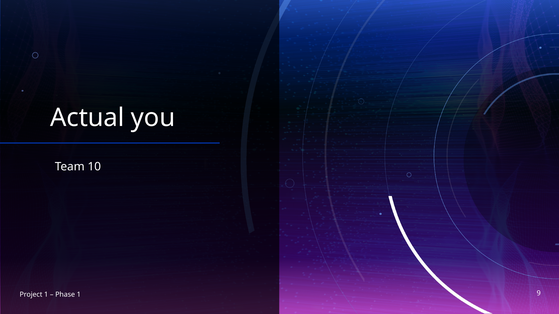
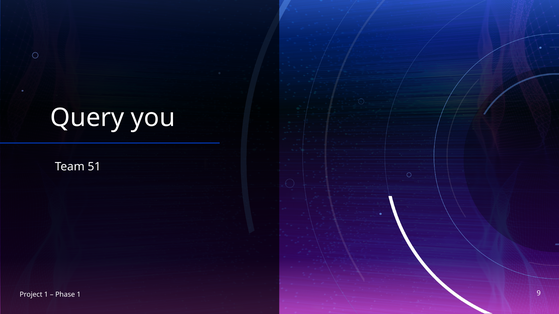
Actual: Actual -> Query (87, 118)
10: 10 -> 51 (94, 167)
